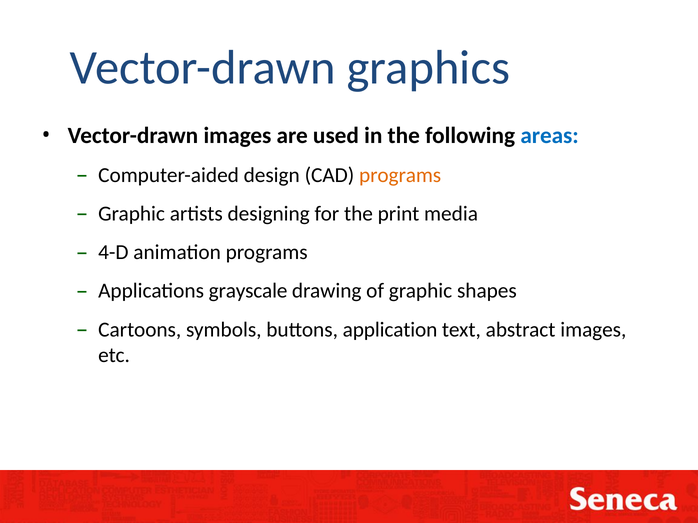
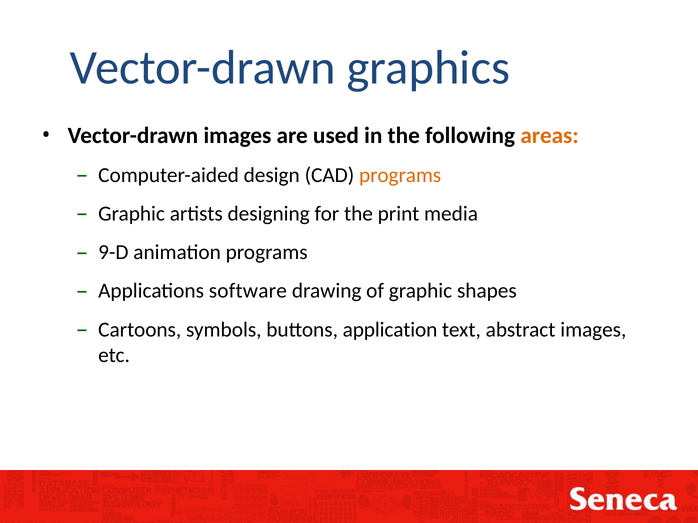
areas colour: blue -> orange (550, 135)
4-D: 4-D -> 9-D (113, 252)
grayscale: grayscale -> software (248, 291)
